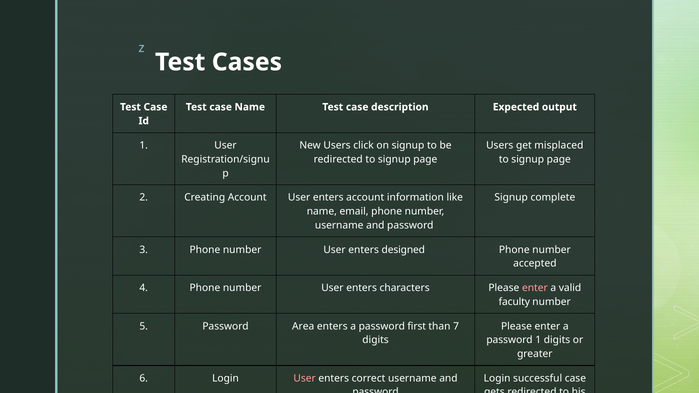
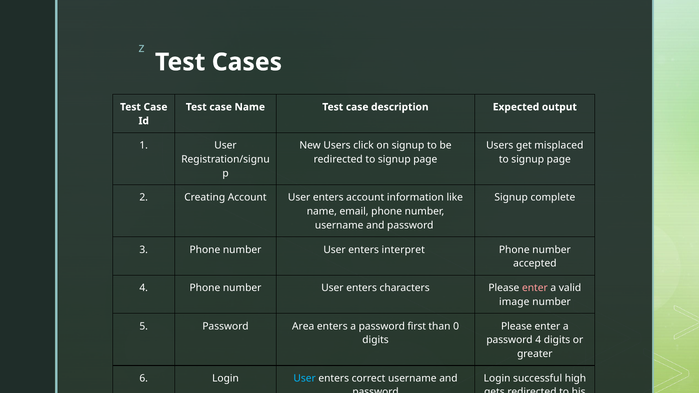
designed: designed -> interpret (403, 250)
faculty: faculty -> image (514, 302)
7: 7 -> 0 (456, 326)
password 1: 1 -> 4 (538, 340)
User colour: pink -> light blue (305, 378)
successful case: case -> high (575, 378)
